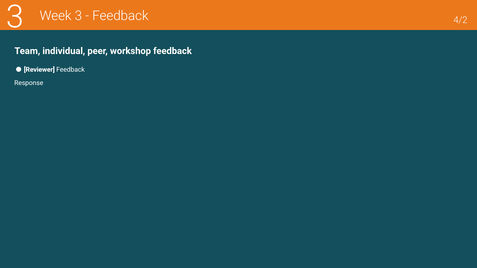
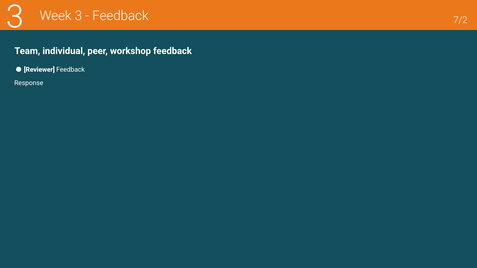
4/2: 4/2 -> 7/2 (460, 20)
